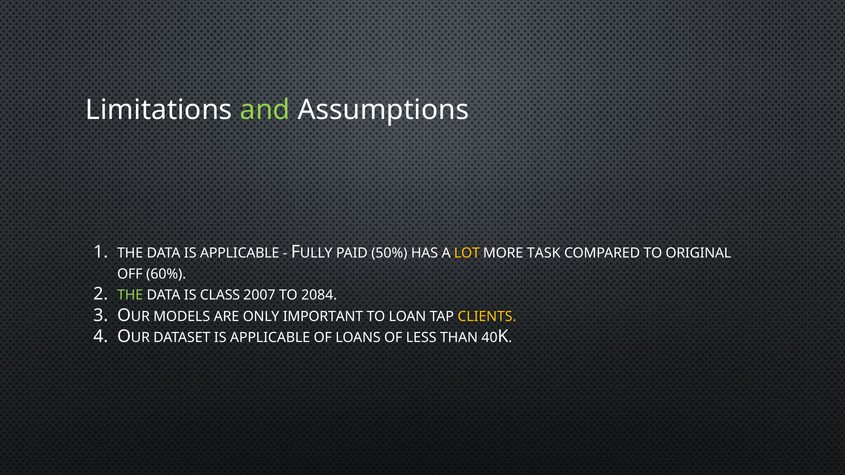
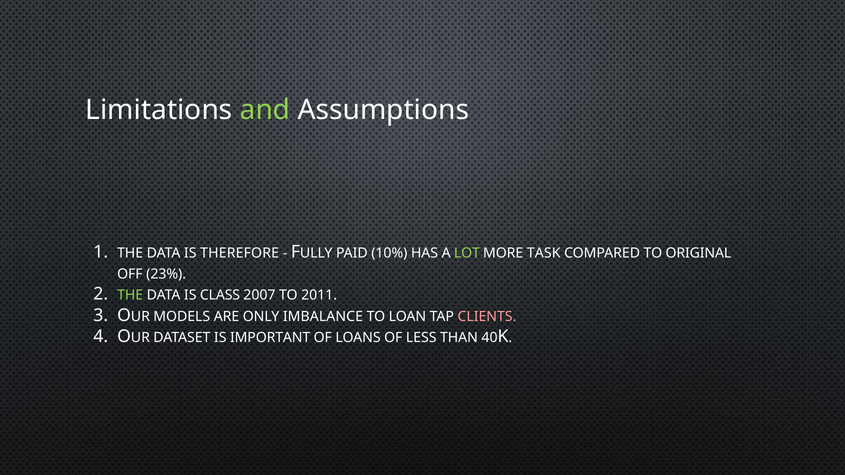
DATA IS APPLICABLE: APPLICABLE -> THEREFORE (240, 253)
50%: 50% -> 10% (389, 253)
LOT colour: yellow -> light green (467, 253)
60%: 60% -> 23% (166, 274)
2084: 2084 -> 2011 (319, 295)
IMPORTANT: IMPORTANT -> IMBALANCE (323, 317)
CLIENTS colour: yellow -> pink (487, 317)
DATASET IS APPLICABLE: APPLICABLE -> IMPORTANT (270, 338)
